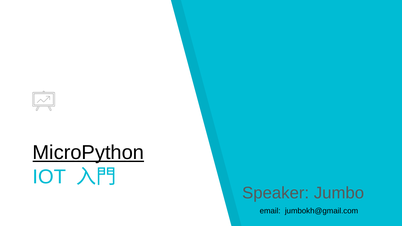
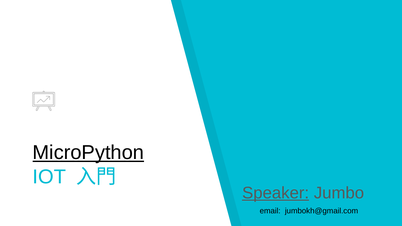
Speaker underline: none -> present (276, 193)
